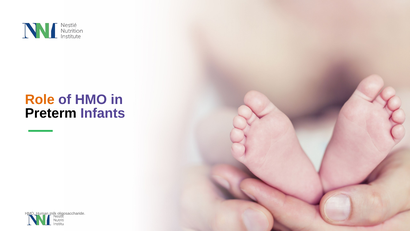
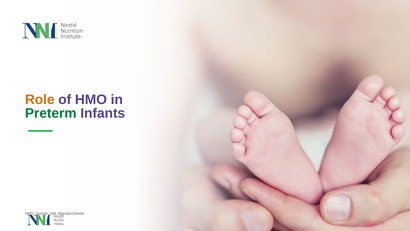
Preterm colour: black -> green (51, 113)
